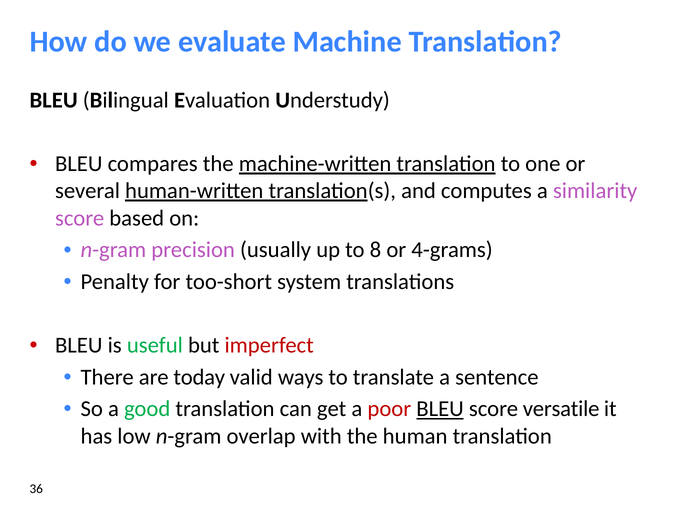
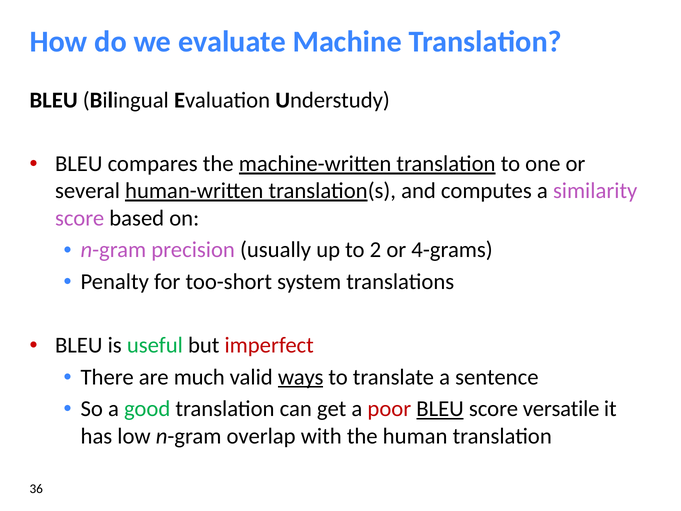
8: 8 -> 2 (375, 250)
today: today -> much (199, 377)
ways underline: none -> present (301, 377)
